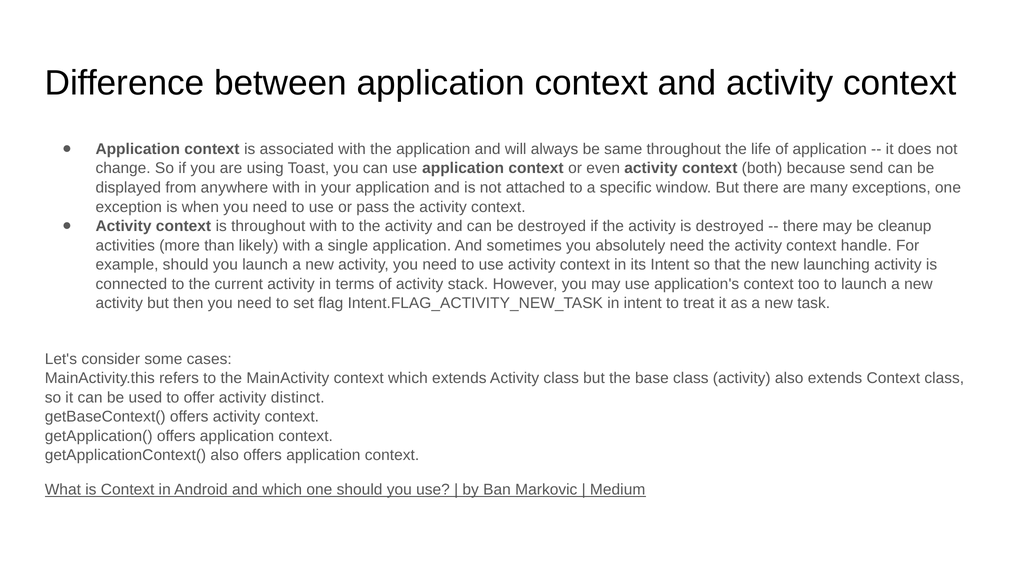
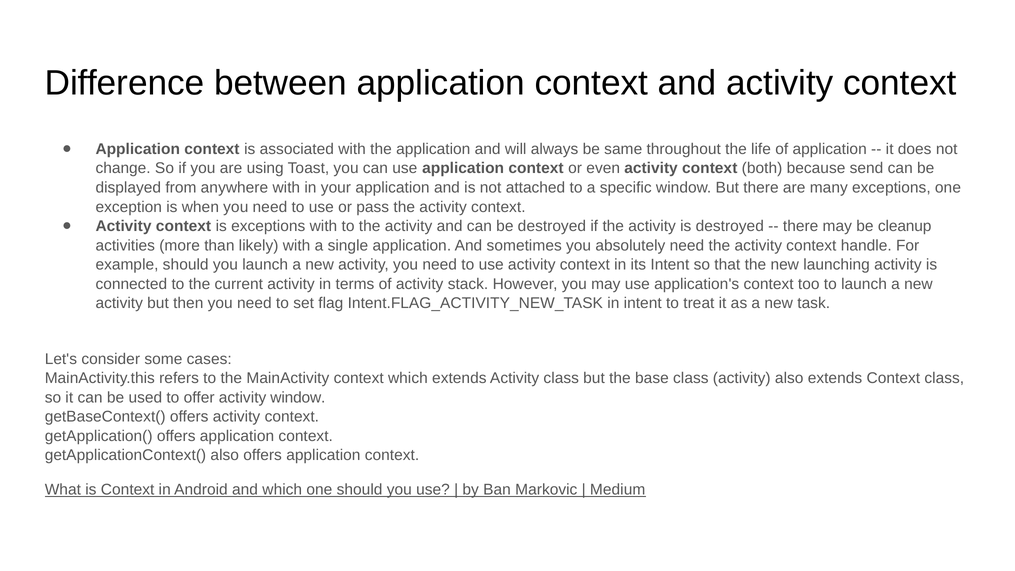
is throughout: throughout -> exceptions (268, 226)
activity distinct: distinct -> window (298, 398)
